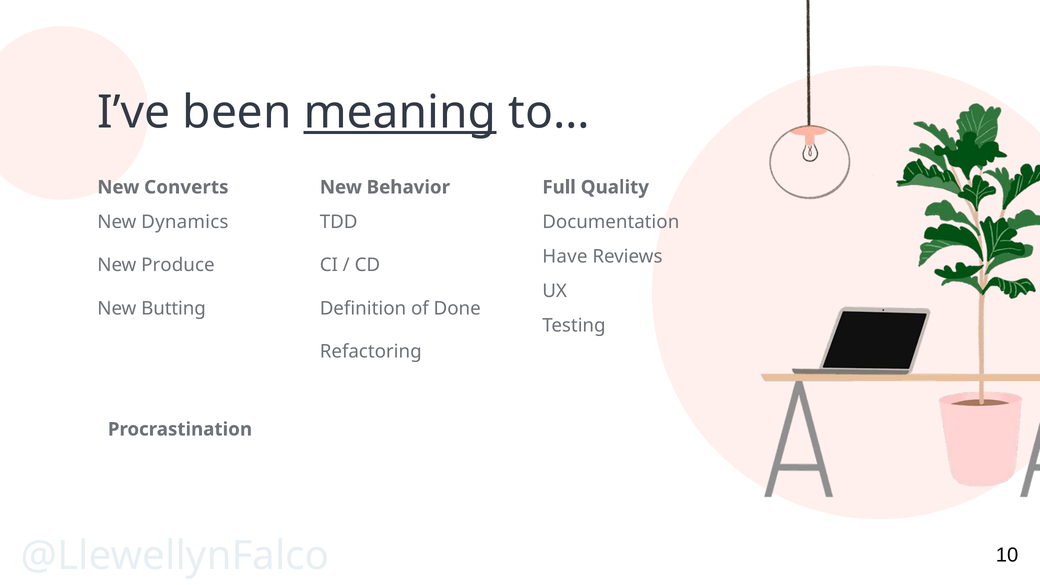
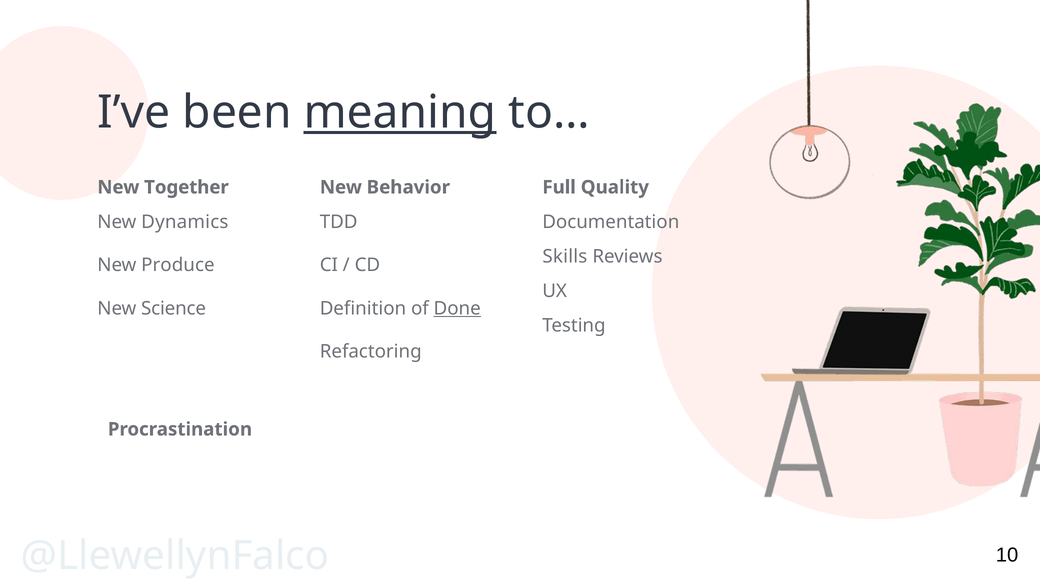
Converts: Converts -> Together (186, 187)
Have: Have -> Skills (565, 256)
Butting: Butting -> Science (174, 308)
Done underline: none -> present (457, 308)
